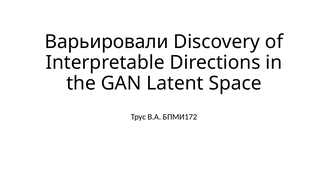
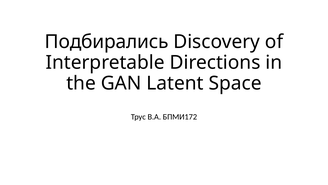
Варьировали: Варьировали -> Подбирались (107, 42)
